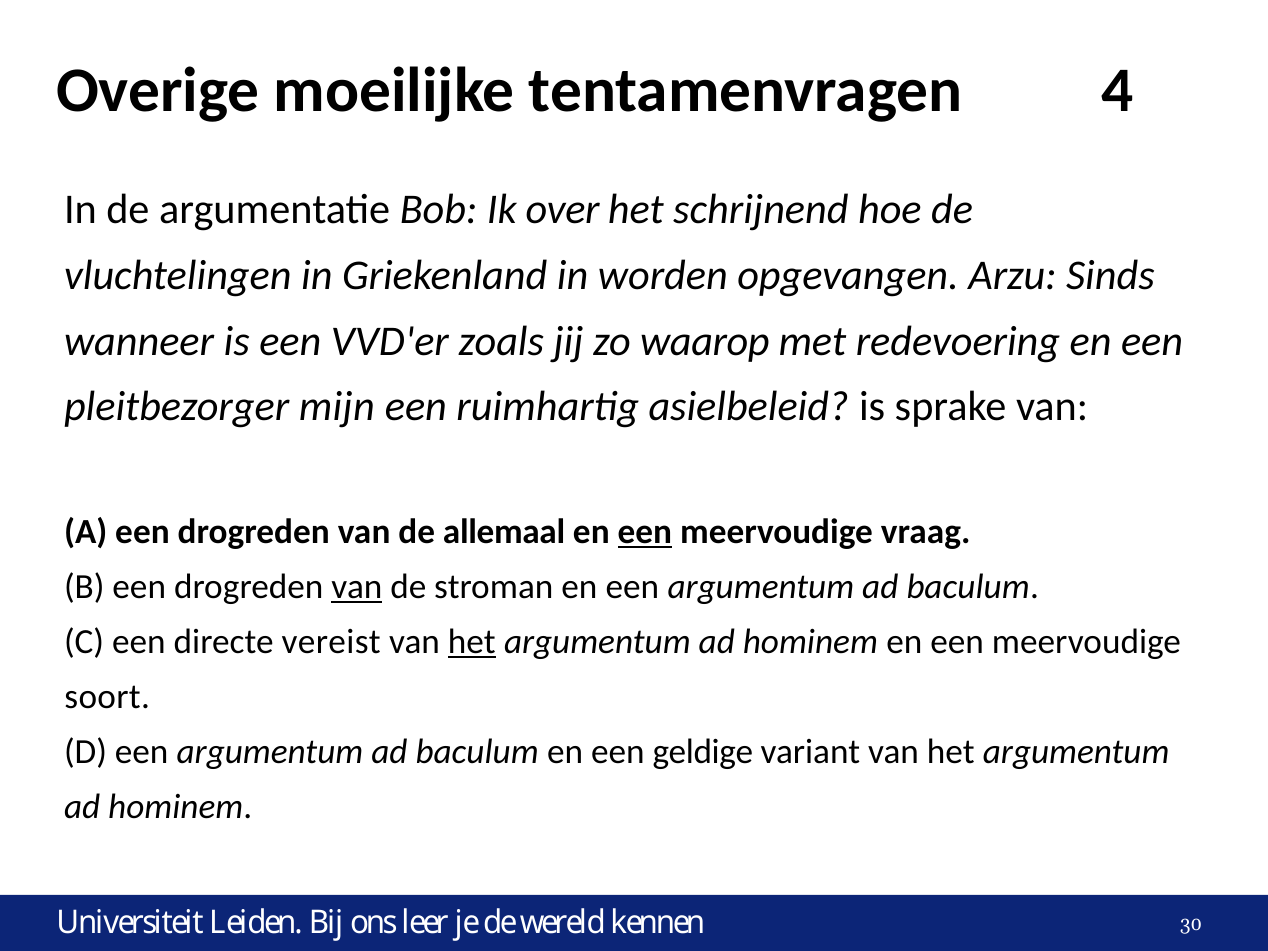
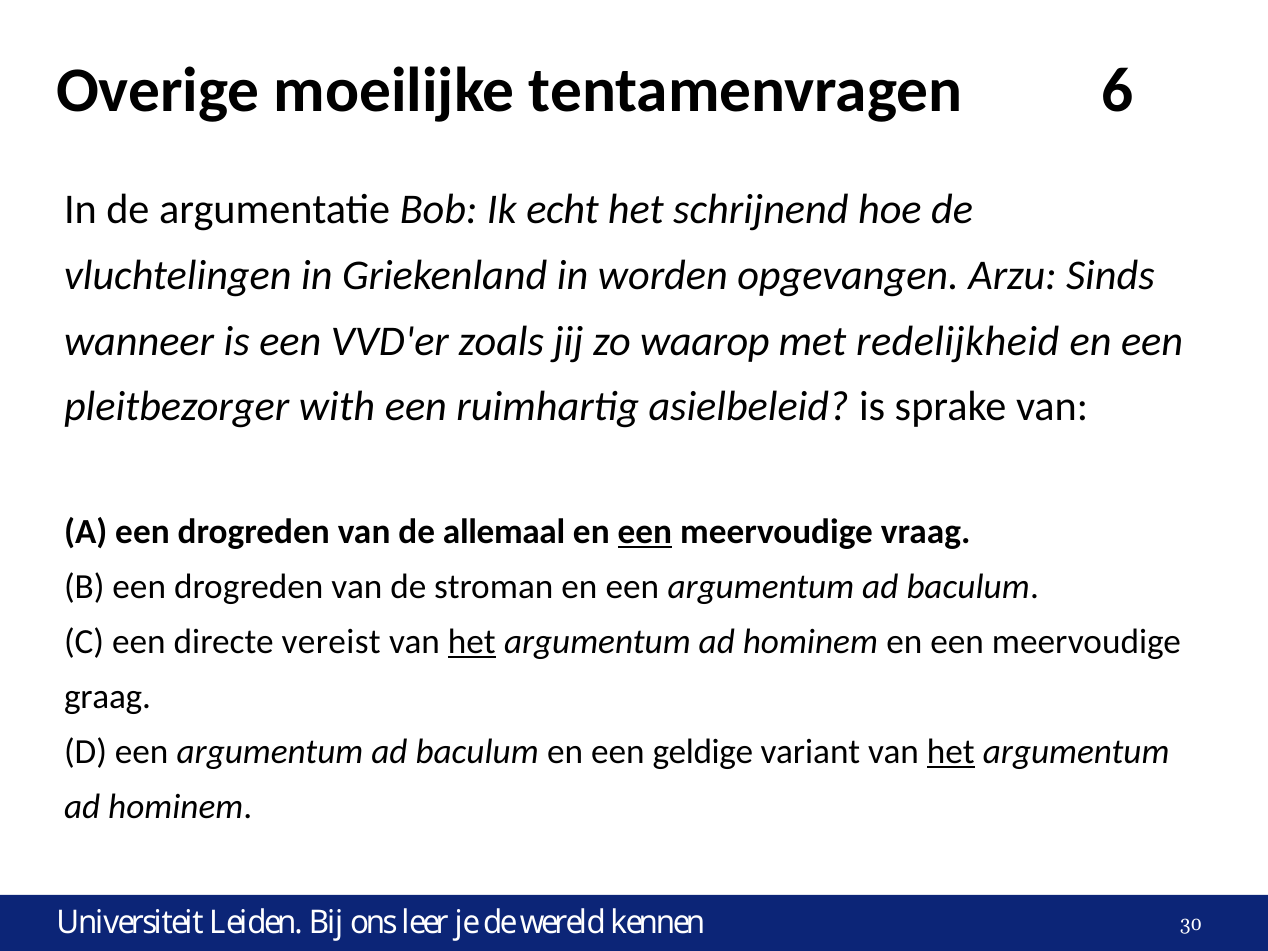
4: 4 -> 6 (1118, 90)
over: over -> echt (563, 209)
redevoering: redevoering -> redelijkheid (958, 341)
mijn: mijn -> with (337, 407)
van underline: present -> none (357, 587)
soort: soort -> graag (107, 696)
het underline: none -> present (951, 751)
